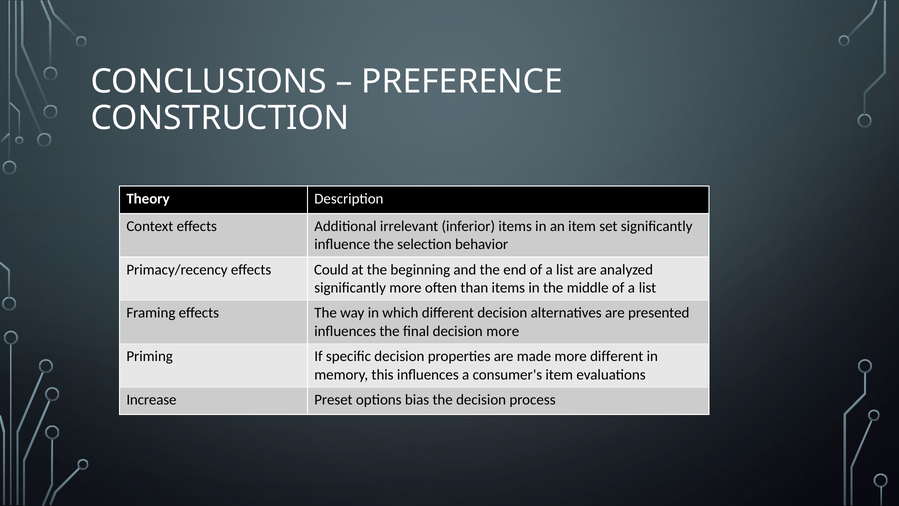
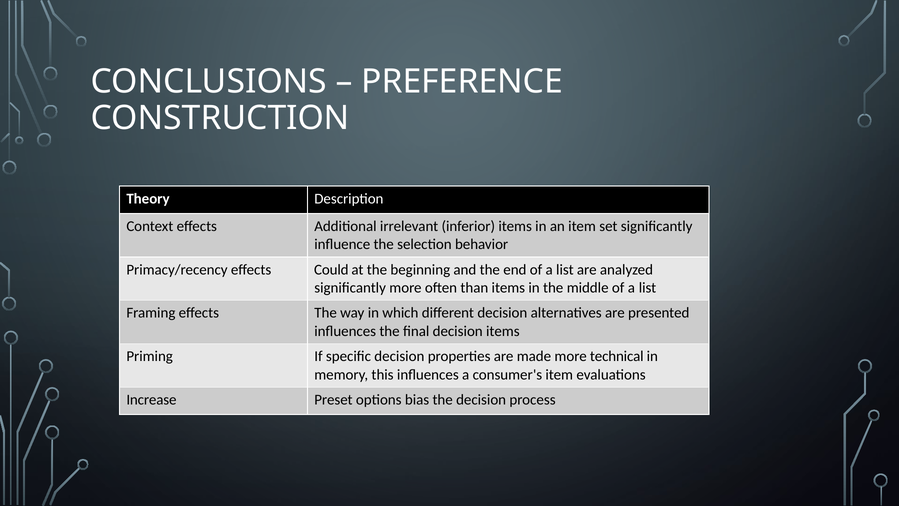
decision more: more -> items (503, 331)
more different: different -> technical (617, 356)
